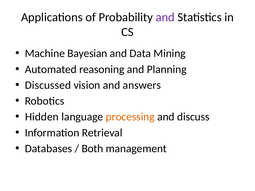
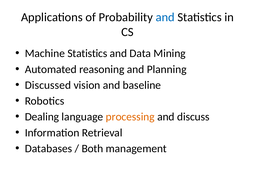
and colour: purple -> blue (165, 17)
Machine Bayesian: Bayesian -> Statistics (87, 53)
answers: answers -> baseline (142, 85)
Hidden: Hidden -> Dealing (42, 117)
